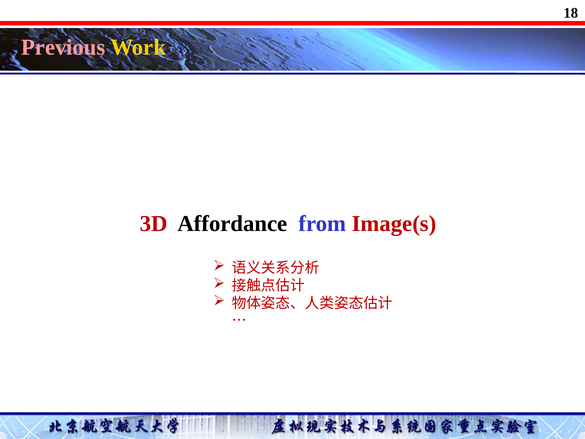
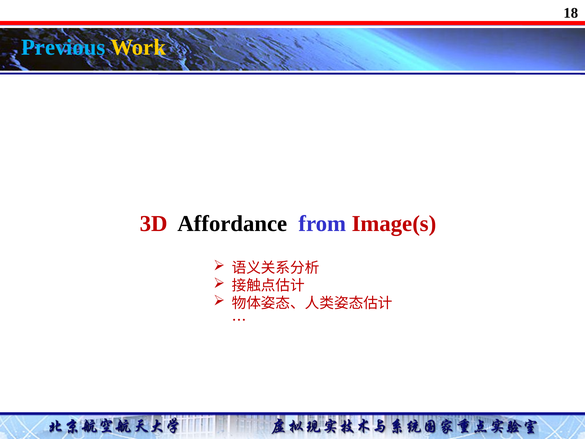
Previous colour: pink -> light blue (63, 47)
